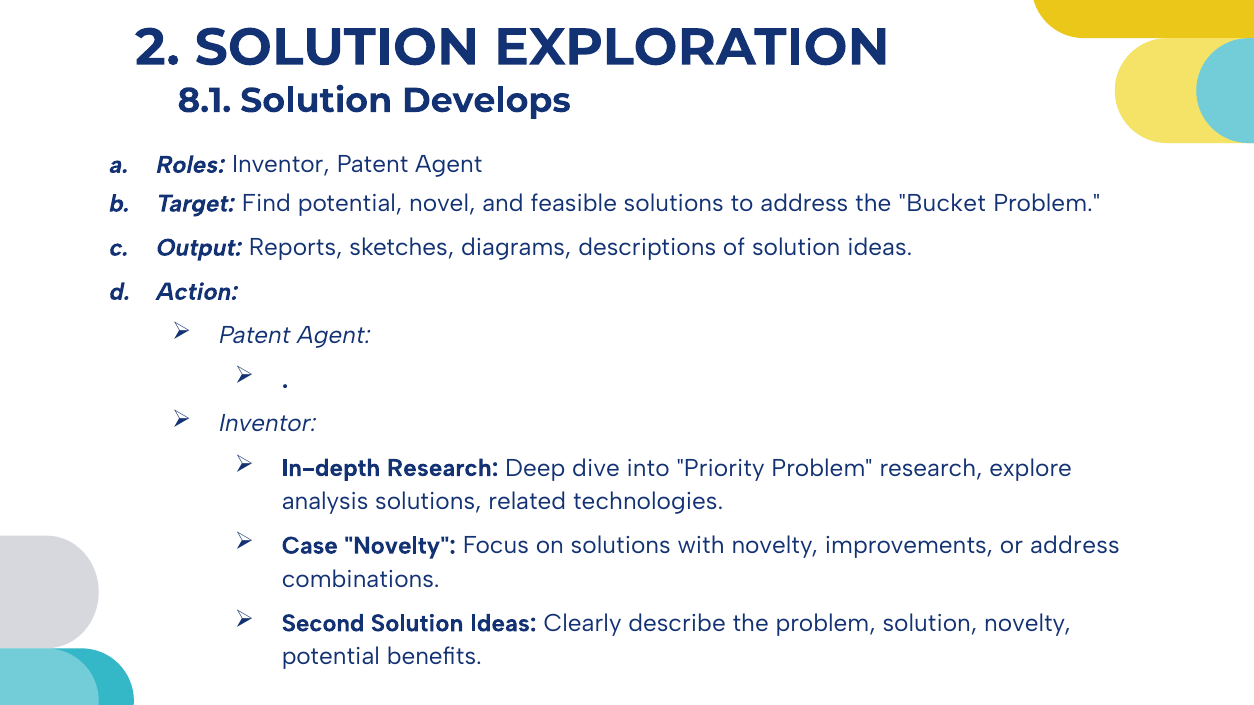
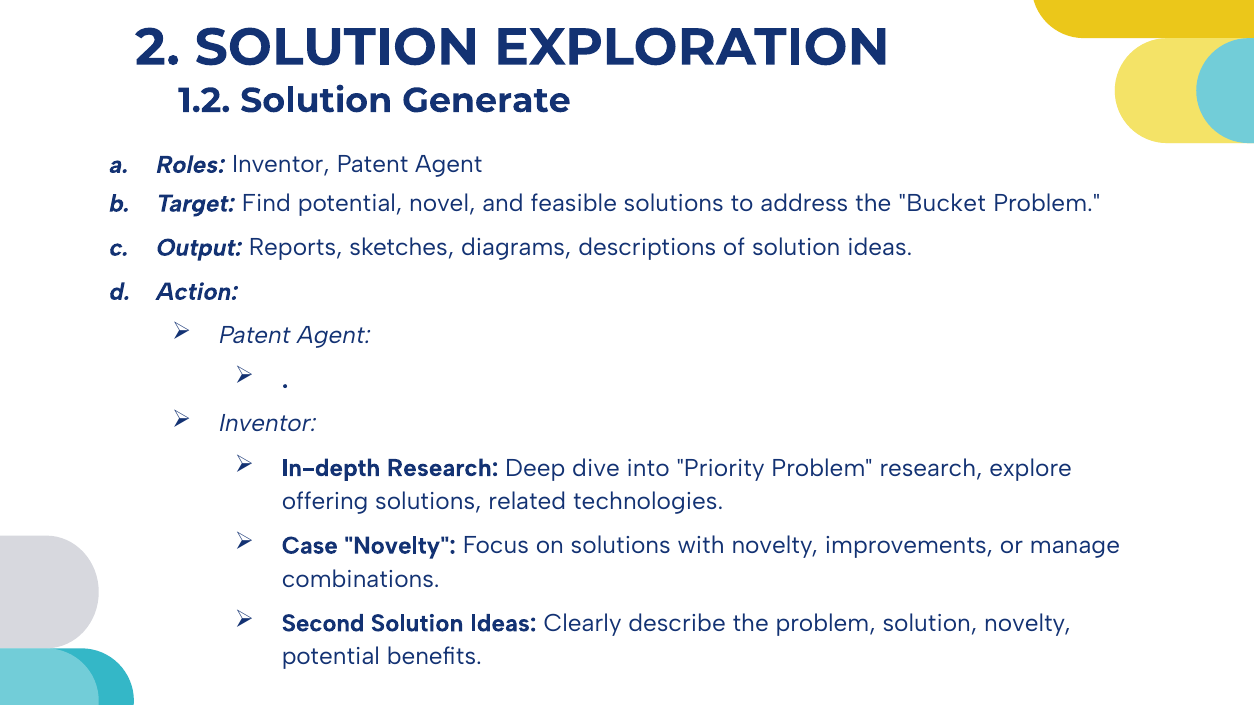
8.1: 8.1 -> 1.2 (204, 101)
Develops: Develops -> Generate (486, 101)
analysis: analysis -> offering (325, 502)
or address: address -> manage (1075, 546)
